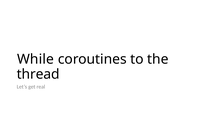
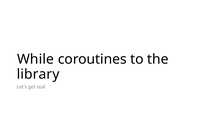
thread: thread -> library (38, 74)
